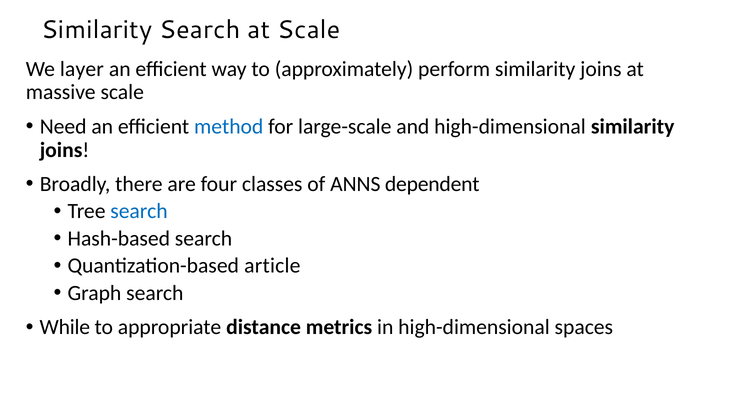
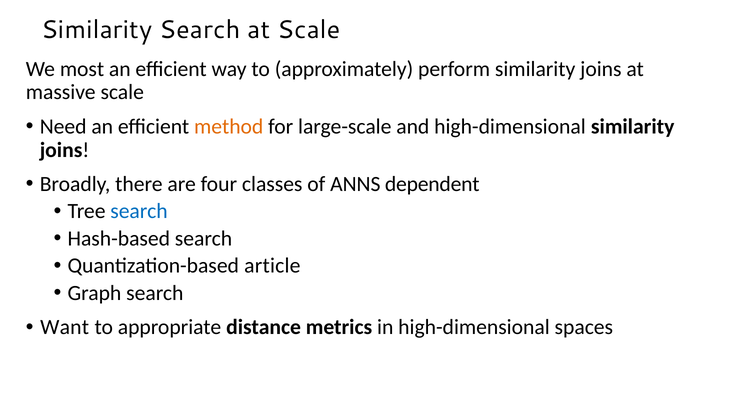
layer: layer -> most (82, 69)
method colour: blue -> orange (229, 126)
While: While -> Want (65, 327)
